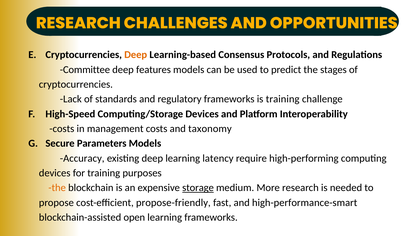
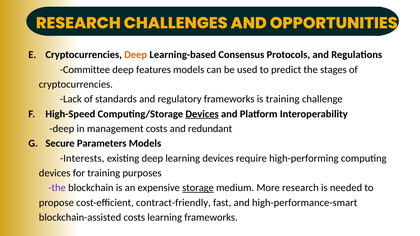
Devices underline: none -> present (202, 114)
costs: costs -> deep (62, 129)
taxonomy: taxonomy -> redundant (210, 129)
Accuracy: Accuracy -> Interests (82, 158)
learning latency: latency -> devices (218, 158)
the colour: orange -> purple (57, 188)
propose-friendly: propose-friendly -> contract-friendly (173, 203)
blockchain-assisted open: open -> costs (134, 218)
